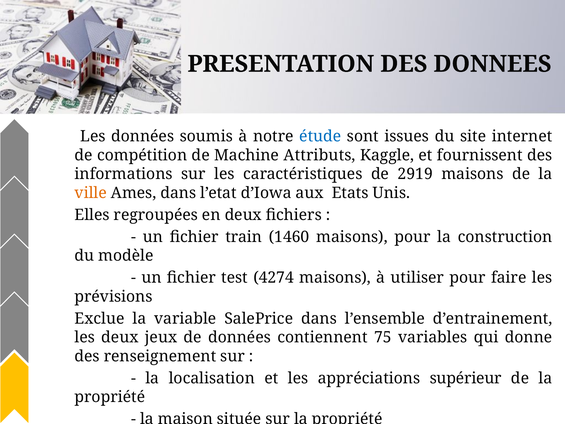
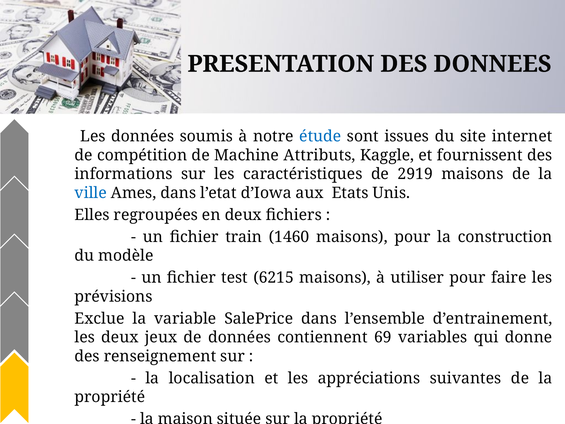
ville colour: orange -> blue (91, 193)
4274: 4274 -> 6215 (274, 278)
75: 75 -> 69 (383, 337)
supérieur: supérieur -> suivantes (466, 378)
